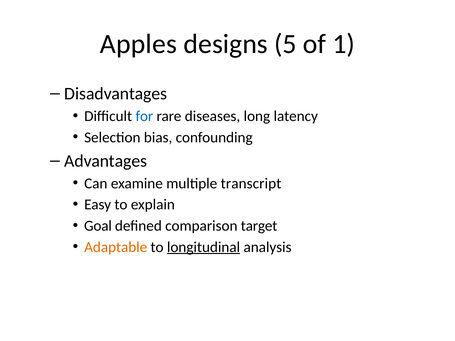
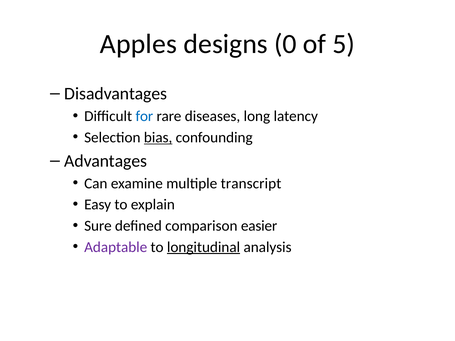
5: 5 -> 0 (285, 44)
1: 1 -> 5 (344, 44)
bias underline: none -> present (158, 138)
Goal: Goal -> Sure (98, 226)
target: target -> easier (259, 226)
Adaptable colour: orange -> purple (116, 247)
